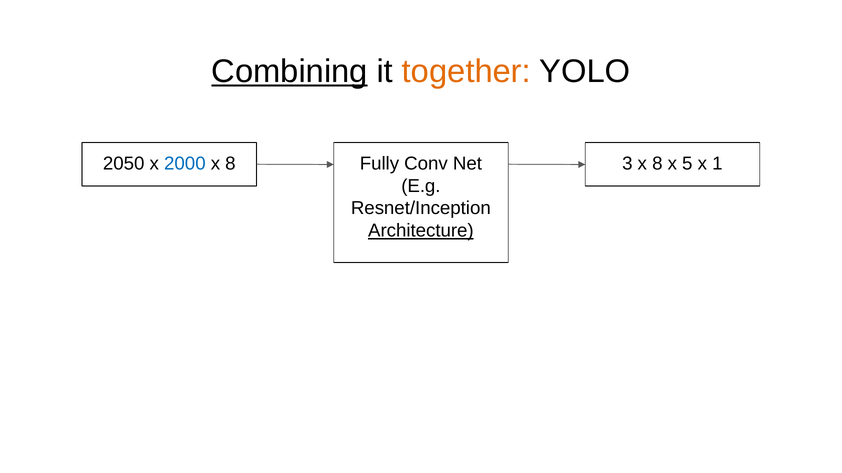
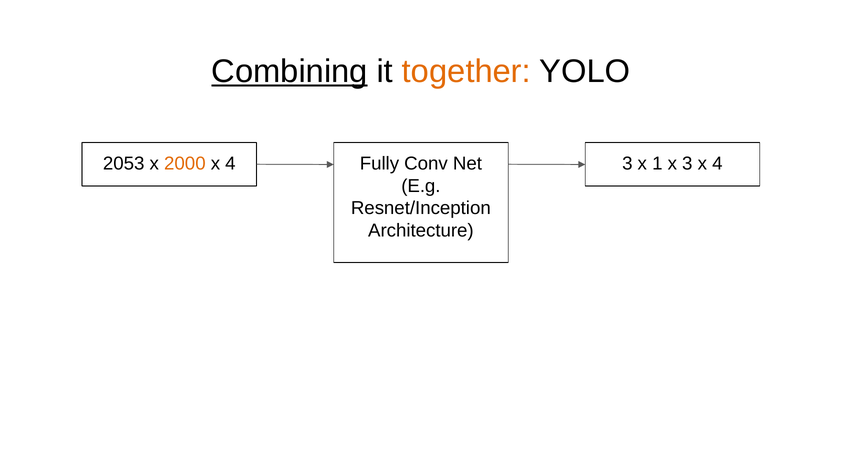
2050: 2050 -> 2053 (124, 164)
2000 colour: blue -> orange (185, 164)
8: 8 -> 4 (230, 164)
3 x 8: 8 -> 1 (657, 164)
x 5: 5 -> 3 (687, 164)
1: 1 -> 4 (717, 164)
Architecture underline: present -> none (421, 231)
